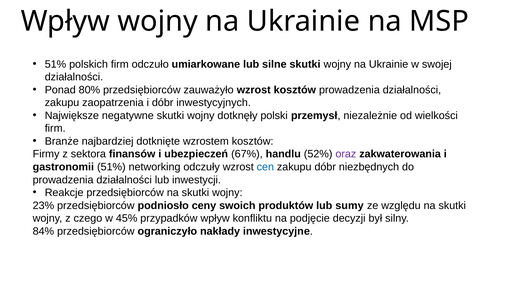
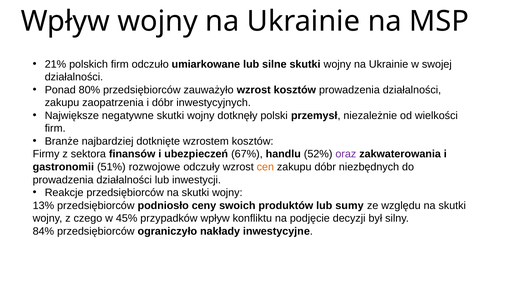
51%: 51% -> 21% (55, 64)
networking: networking -> rozwojowe (154, 167)
cen colour: blue -> orange (265, 167)
23%: 23% -> 13% (43, 206)
